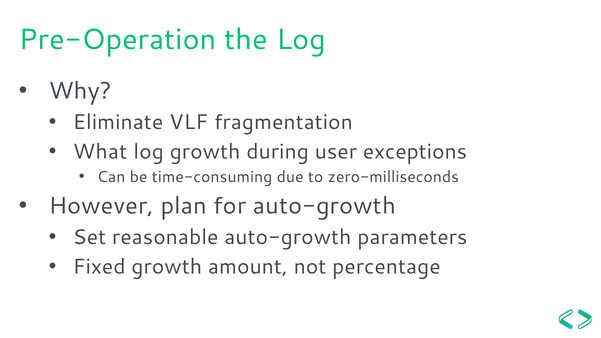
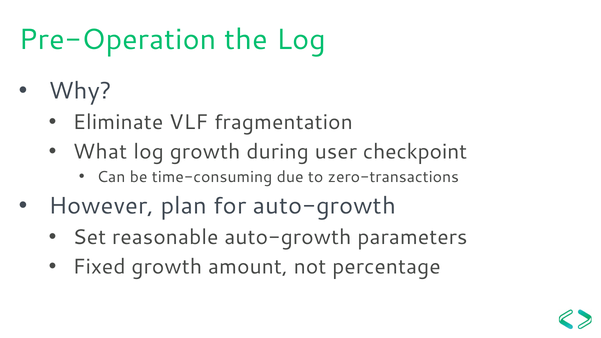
exceptions: exceptions -> checkpoint (415, 152)
zero-milliseconds: zero-milliseconds -> zero-transactions (393, 177)
